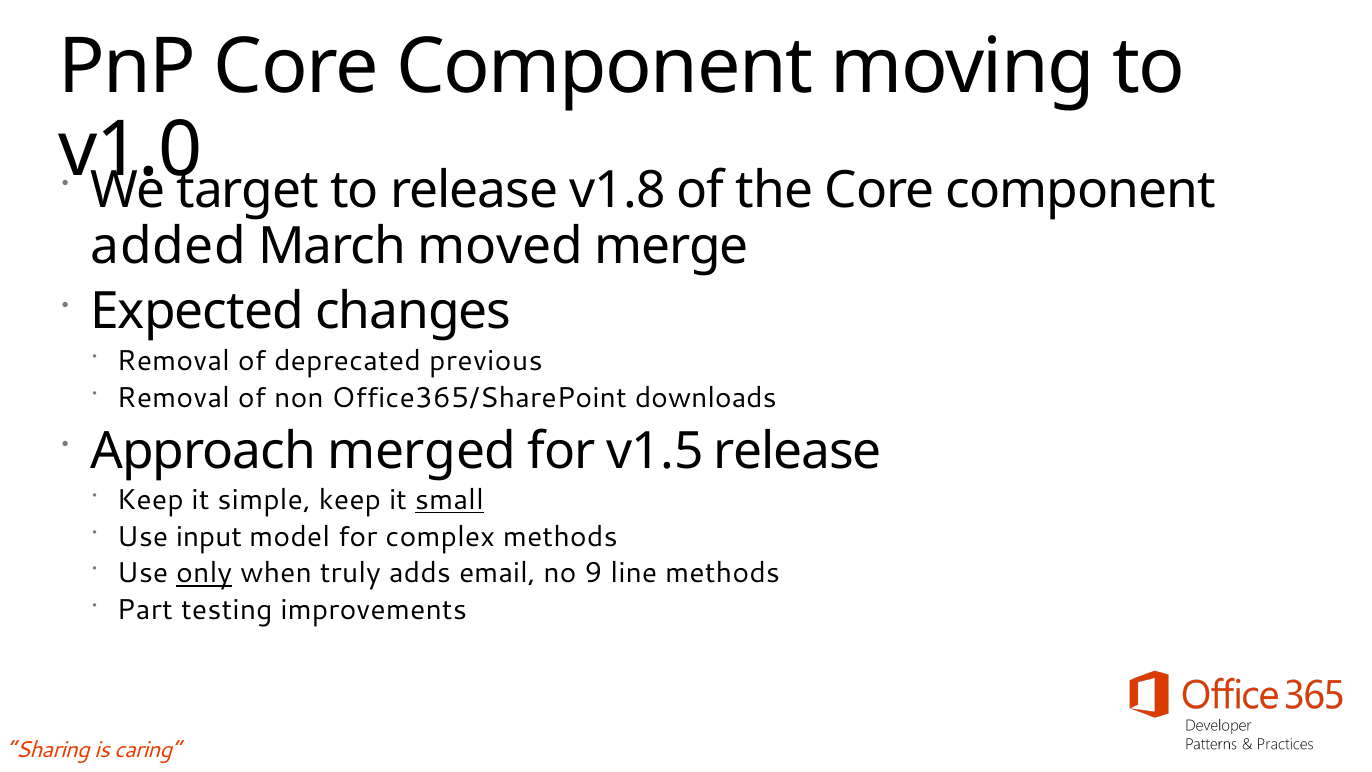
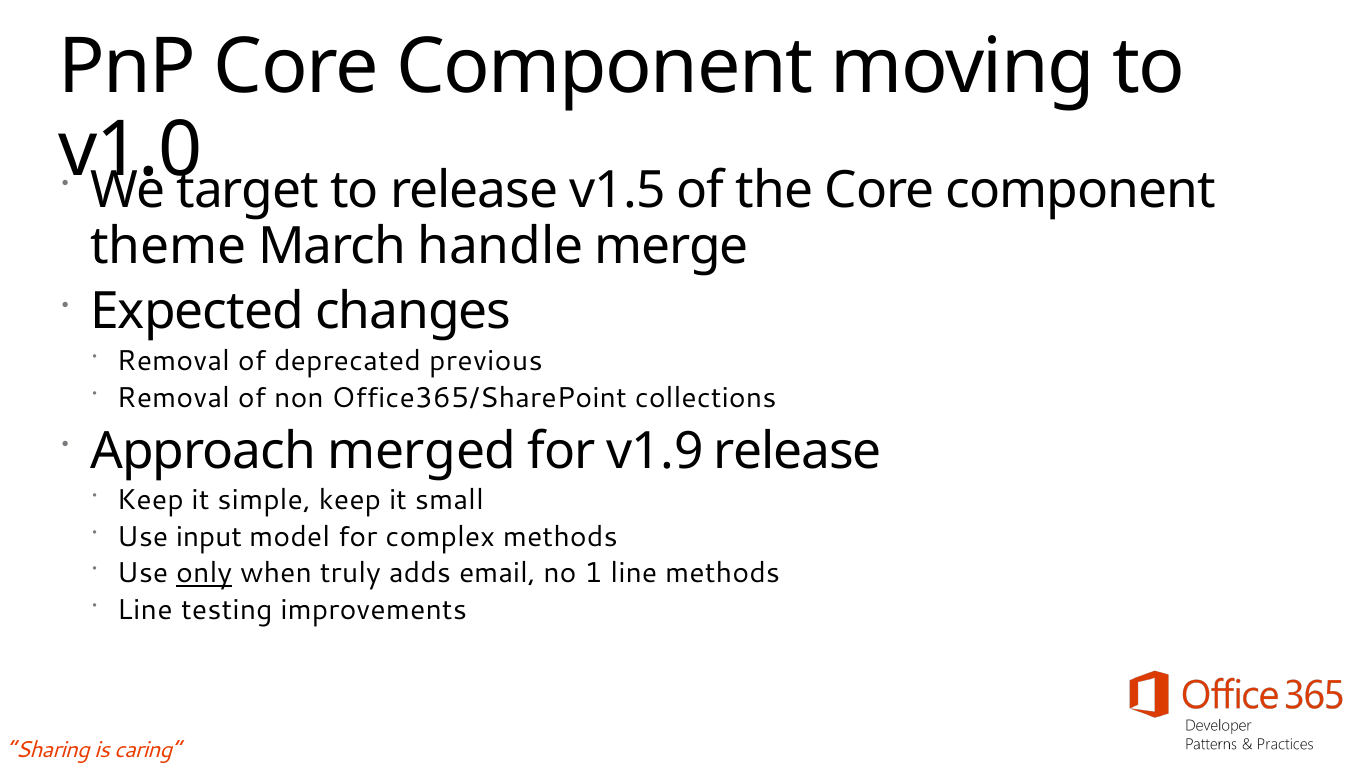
v1.8: v1.8 -> v1.5 (618, 190)
added: added -> theme (169, 246)
moved: moved -> handle (500, 246)
downloads: downloads -> collections (706, 398)
v1.5: v1.5 -> v1.9 (655, 451)
small underline: present -> none (449, 500)
9: 9 -> 1 (594, 573)
Part: Part -> Line (145, 610)
